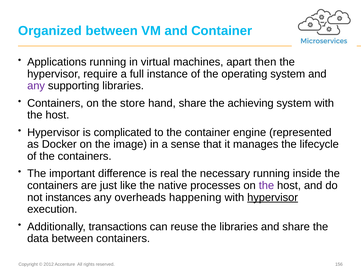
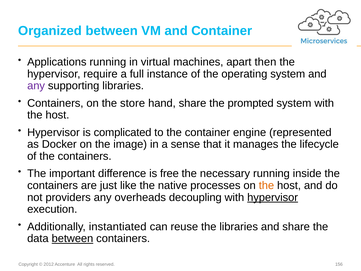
achieving: achieving -> prompted (251, 103)
real: real -> free (169, 173)
the colour: purple -> orange (266, 185)
instances: instances -> providers (68, 197)
happening: happening -> decoupling (195, 197)
transactions: transactions -> instantiated (118, 226)
between underline: none -> present (72, 238)
